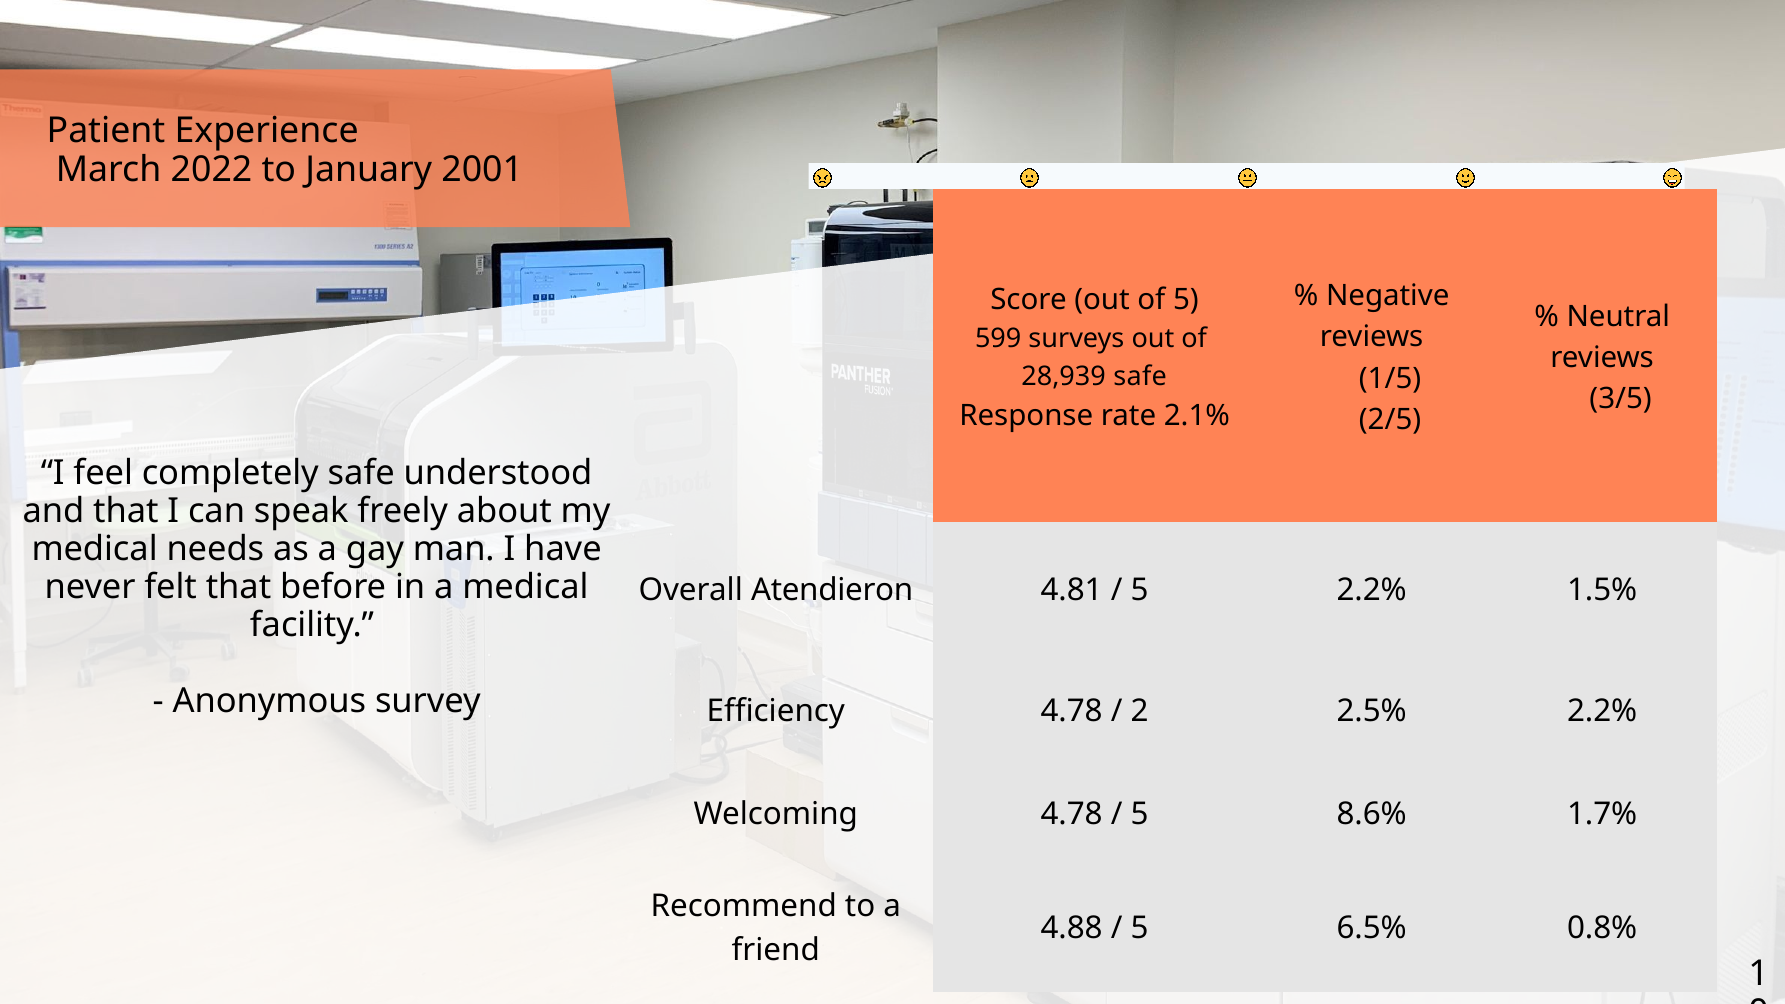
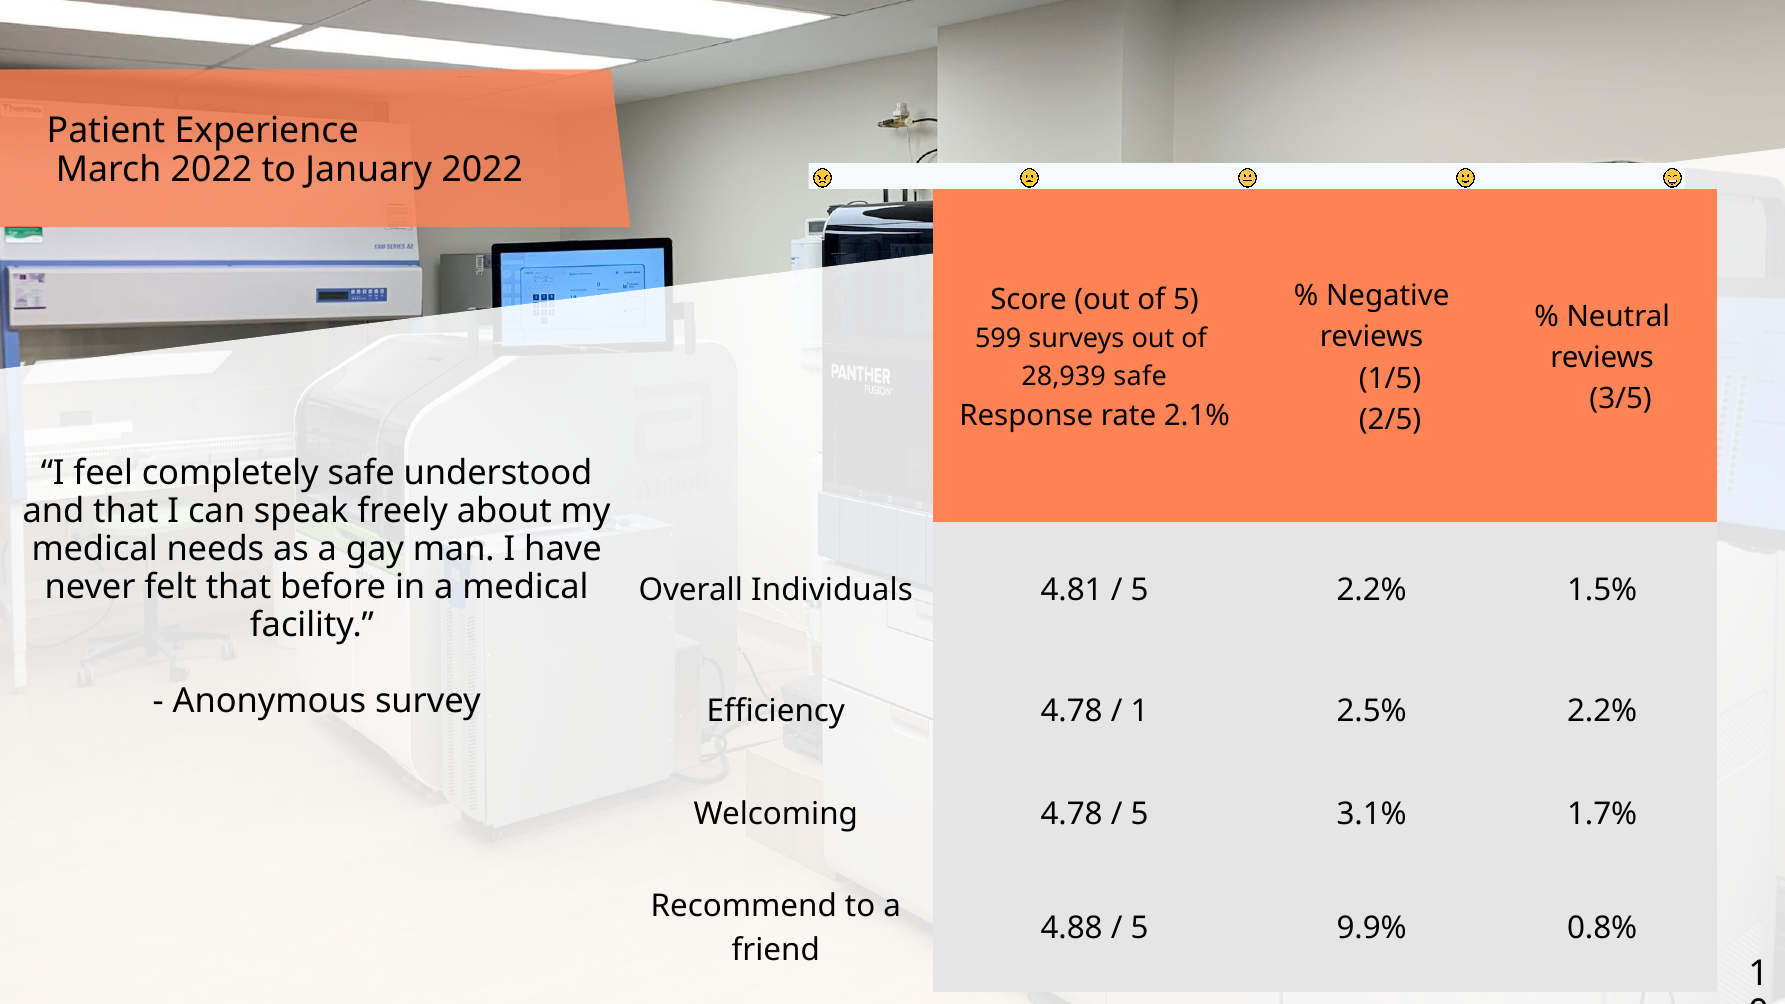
January 2001: 2001 -> 2022 (482, 170)
Atendieron: Atendieron -> Individuals (832, 591)
2: 2 -> 1 (1140, 711)
8.6%: 8.6% -> 3.1% (1372, 814)
6.5%: 6.5% -> 9.9% (1372, 928)
